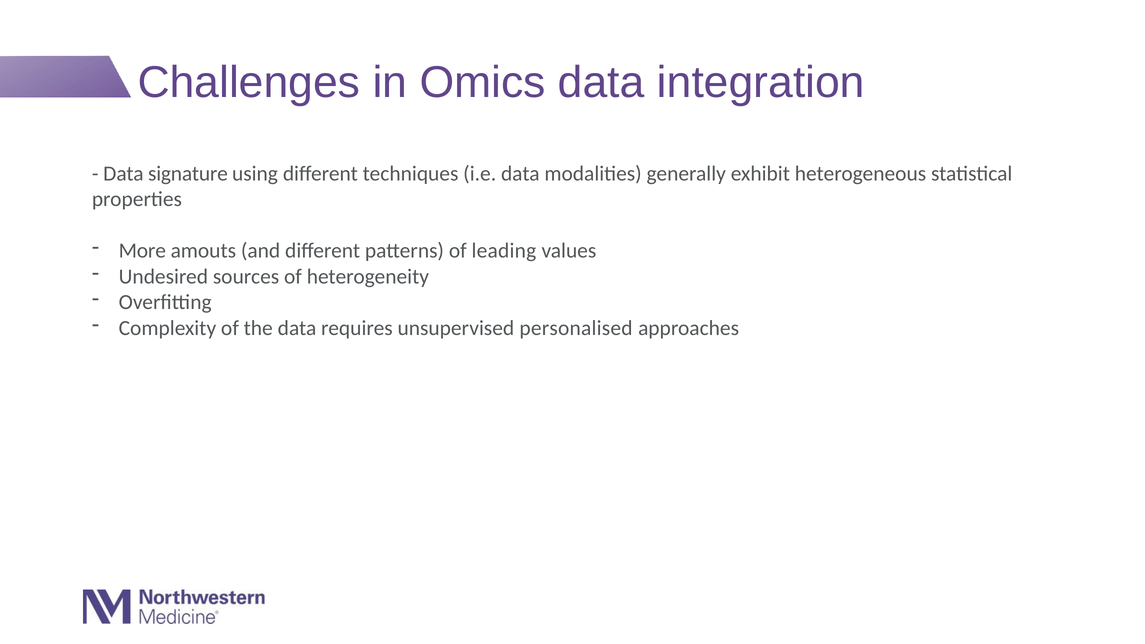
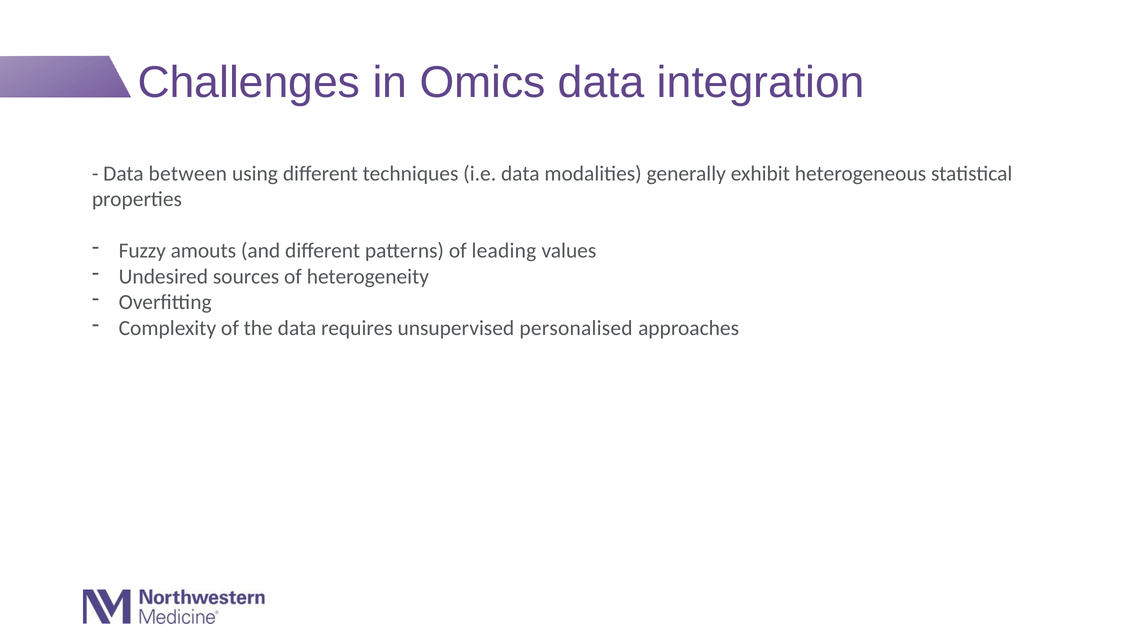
signature: signature -> between (188, 174)
More: More -> Fuzzy (142, 251)
